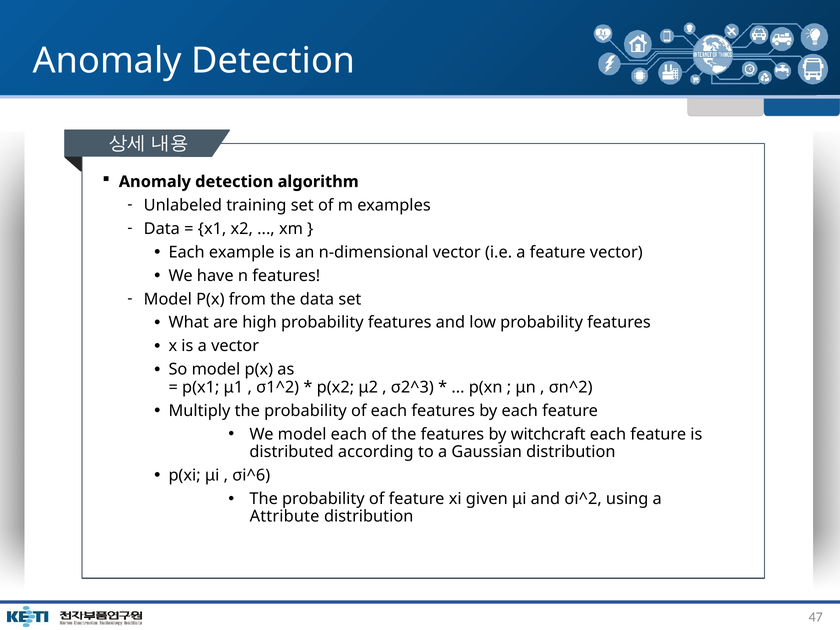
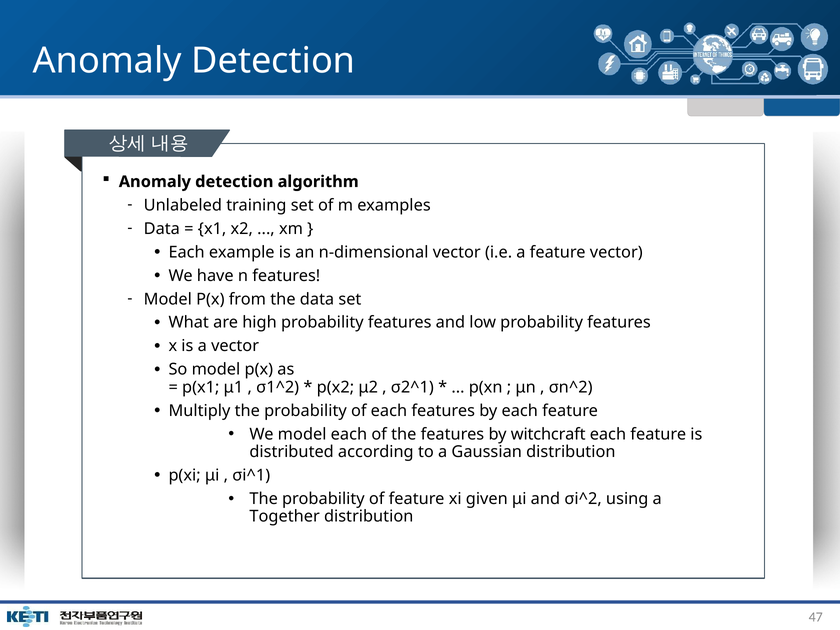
σ2^3: σ2^3 -> σ2^1 (412, 387)
σi^6: σi^6 -> σi^1 (251, 475)
Attribute: Attribute -> Together (285, 516)
